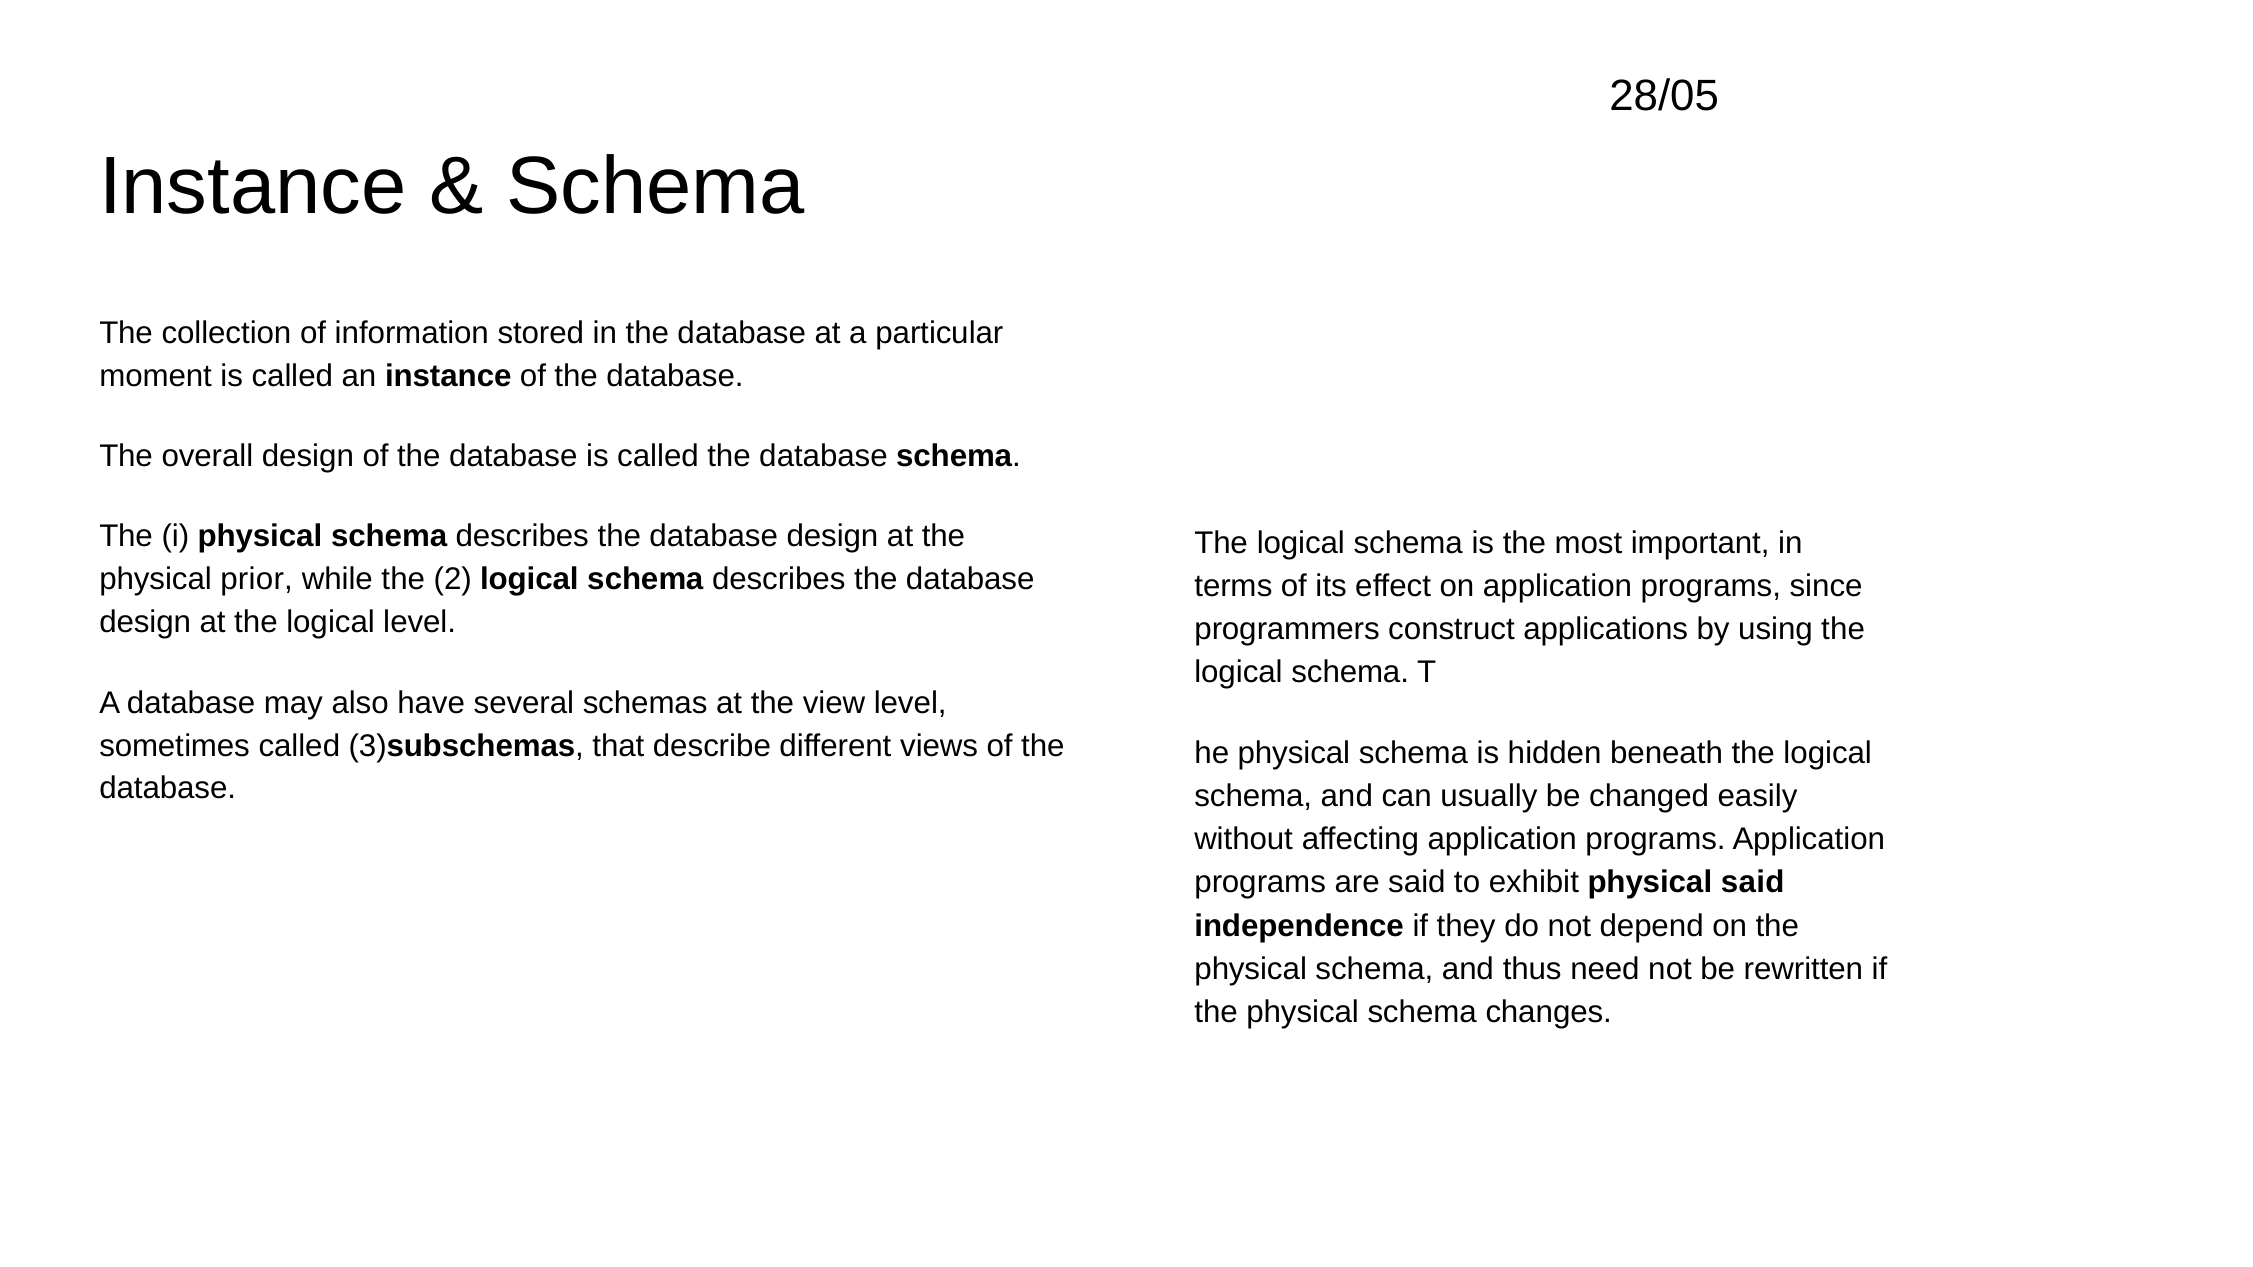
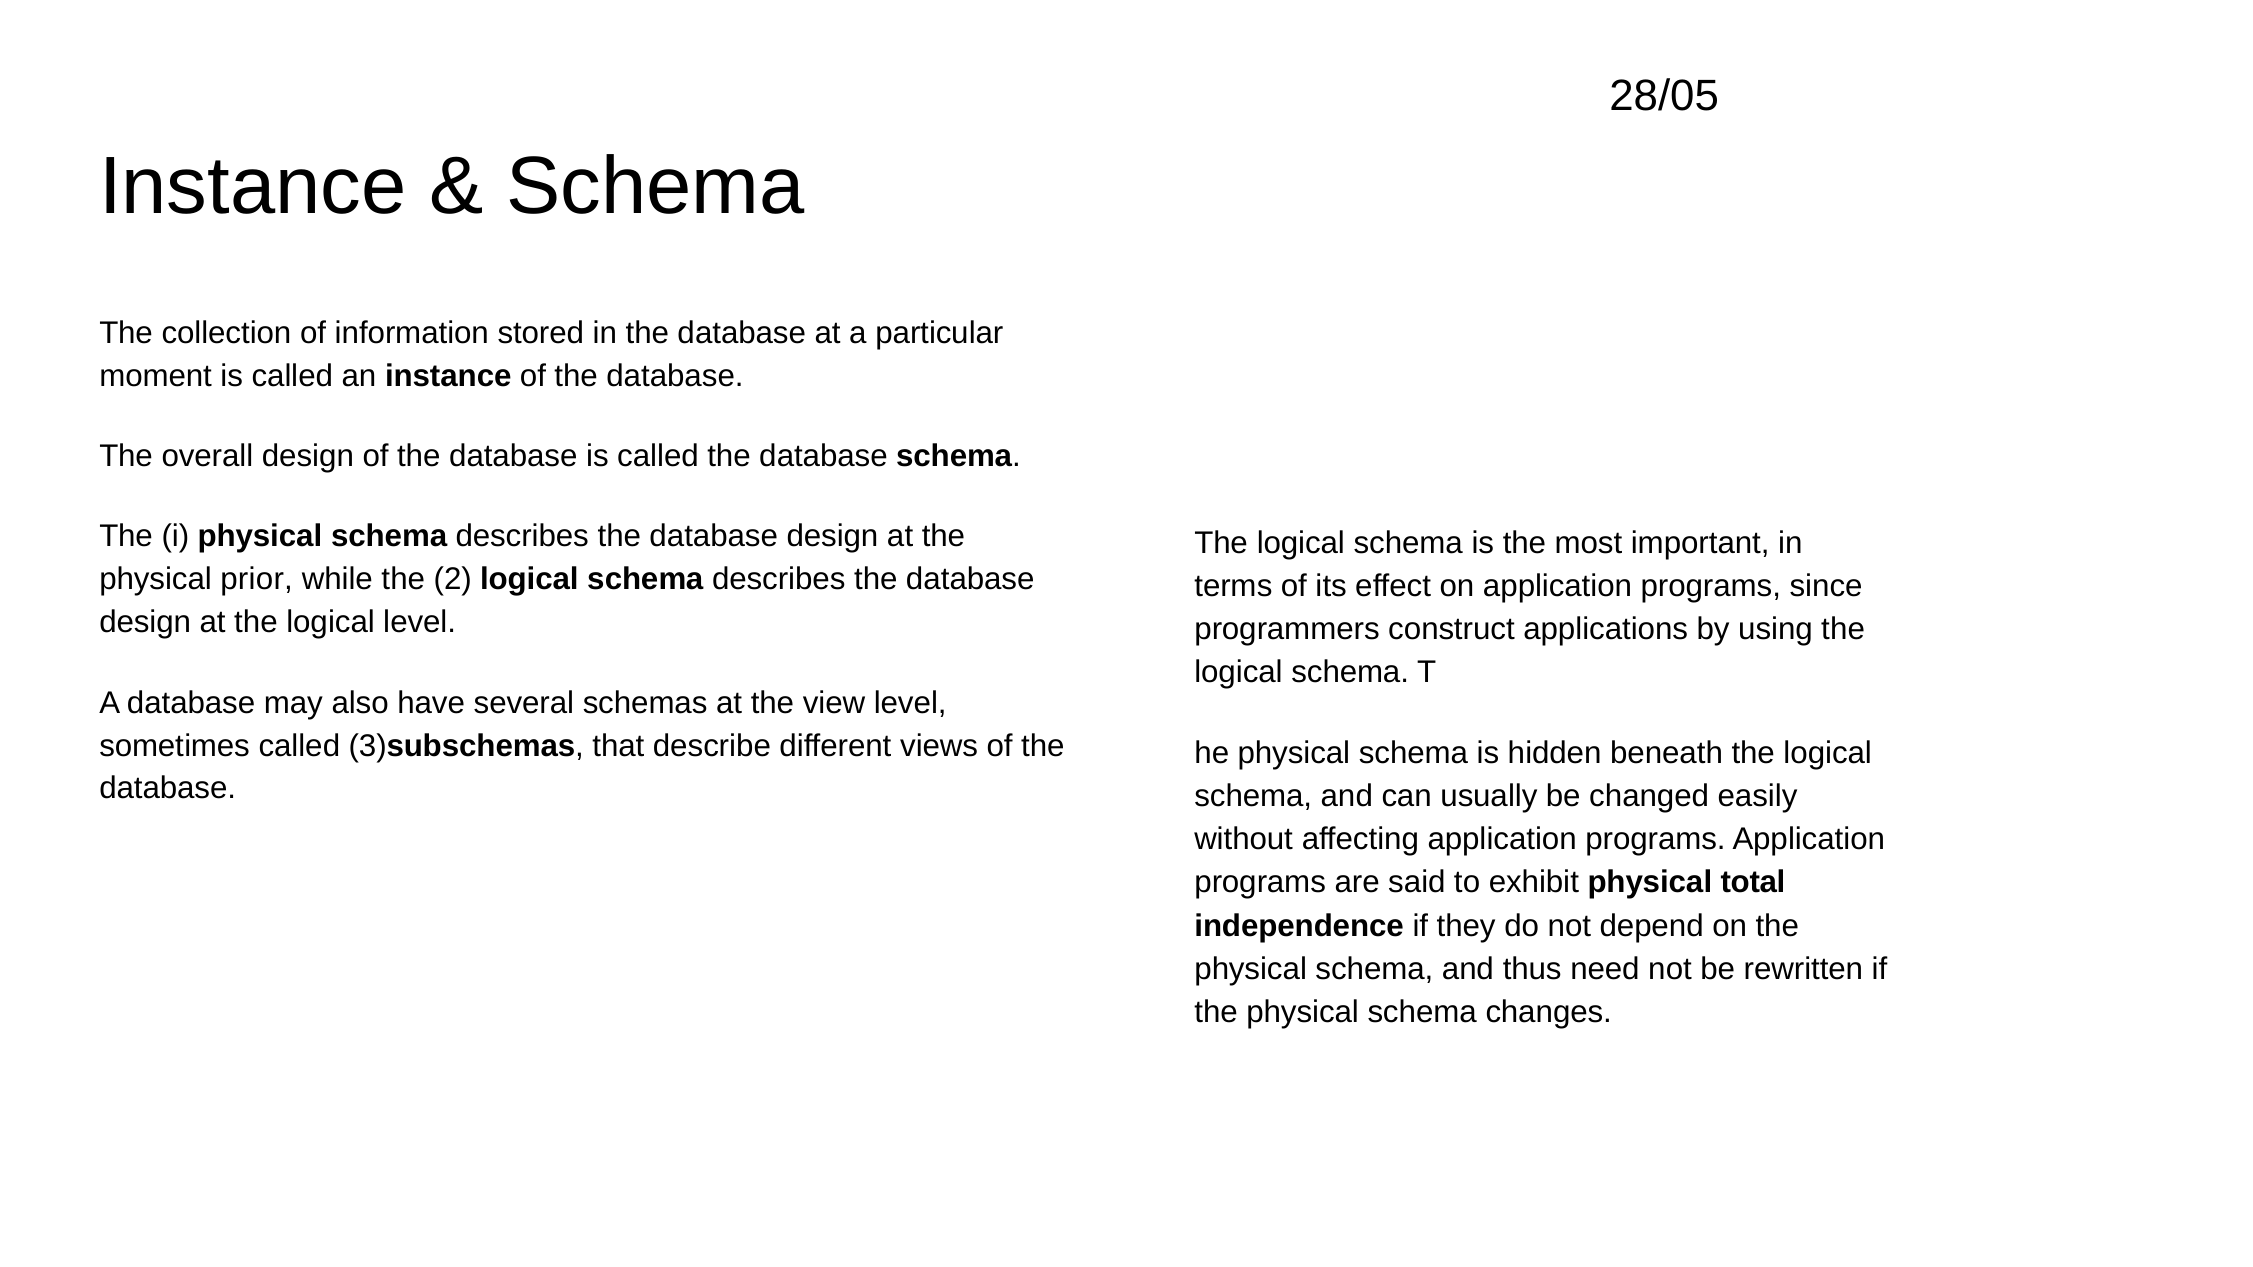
physical said: said -> total (1753, 883)
